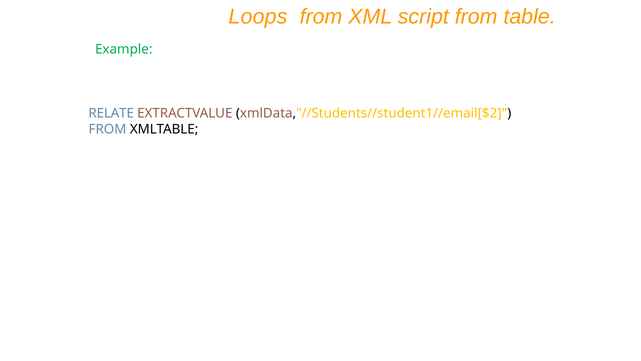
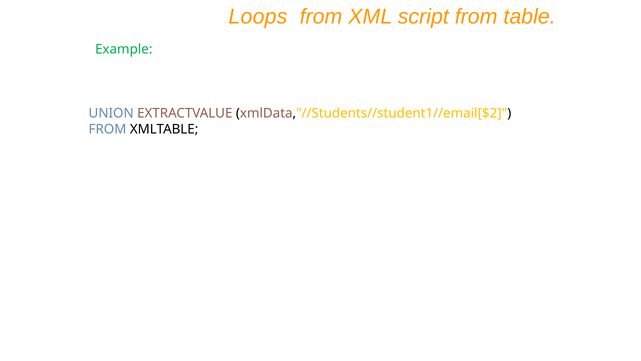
RELATE: RELATE -> UNION (111, 113)
